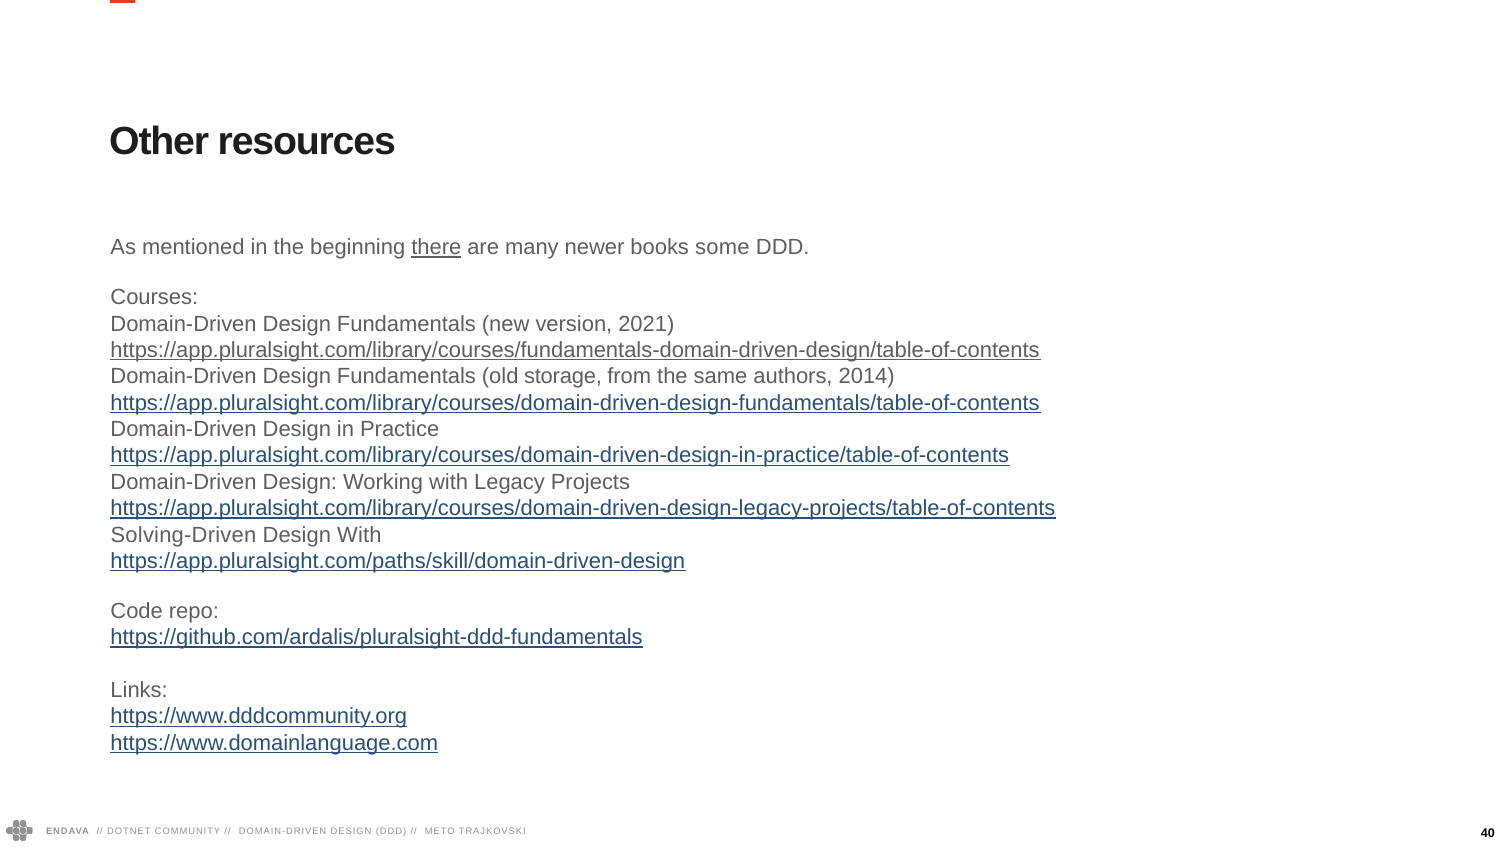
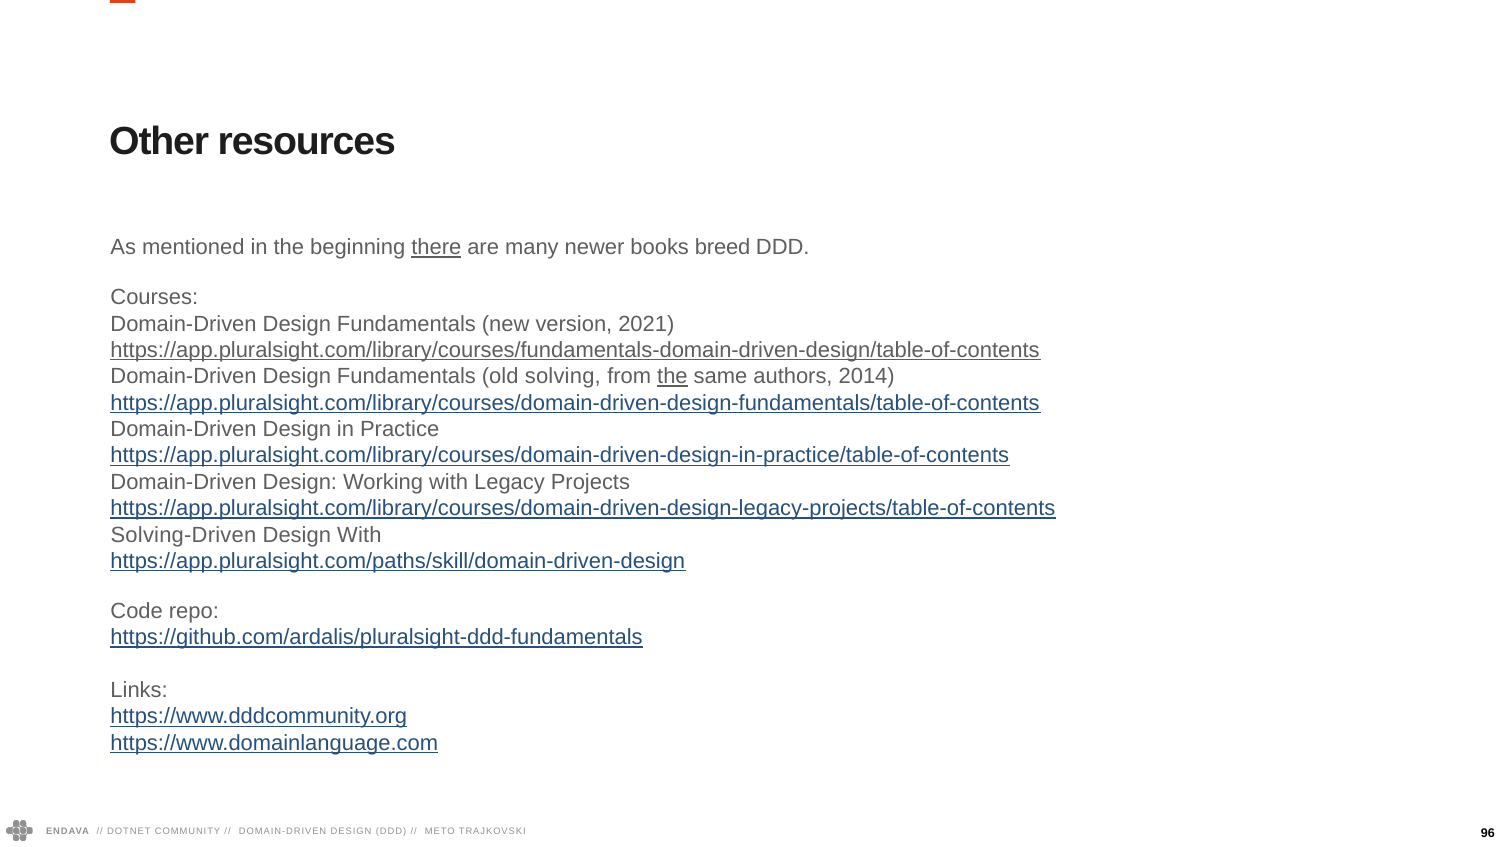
some: some -> breed (723, 248)
storage: storage -> solving (563, 377)
the underline: none -> present (672, 377)
40: 40 -> 96 (1488, 834)
